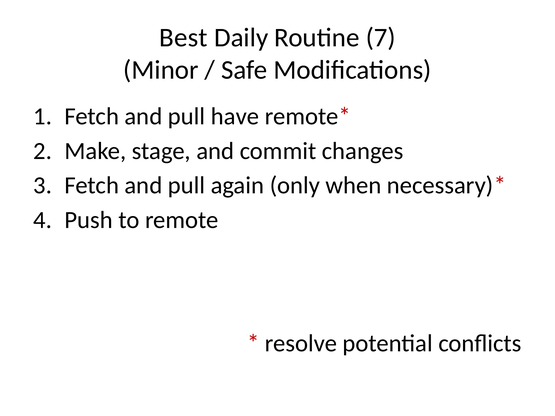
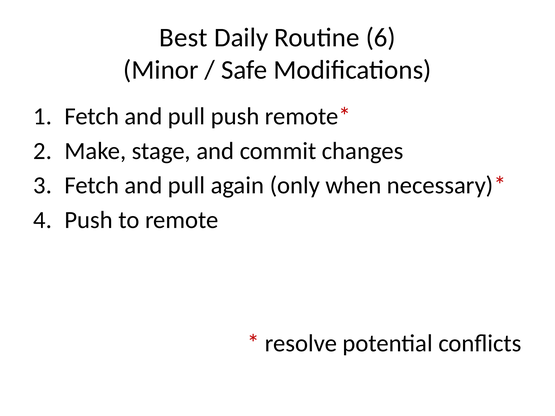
7: 7 -> 6 (381, 38)
pull have: have -> push (235, 116)
